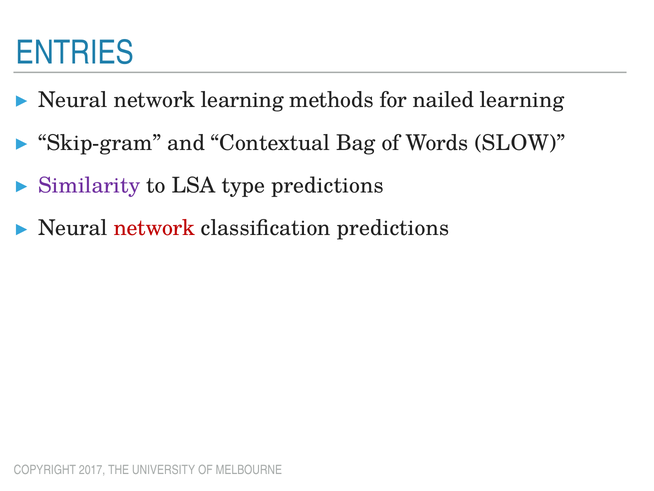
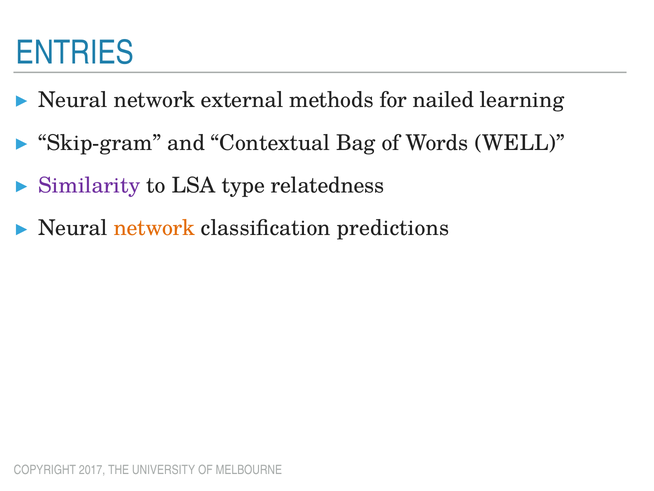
network learning: learning -> external (242, 100)
SLOW: SLOW -> WELL (520, 143)
type predictions: predictions -> relatedness (328, 185)
network colour: red -> orange (154, 228)
